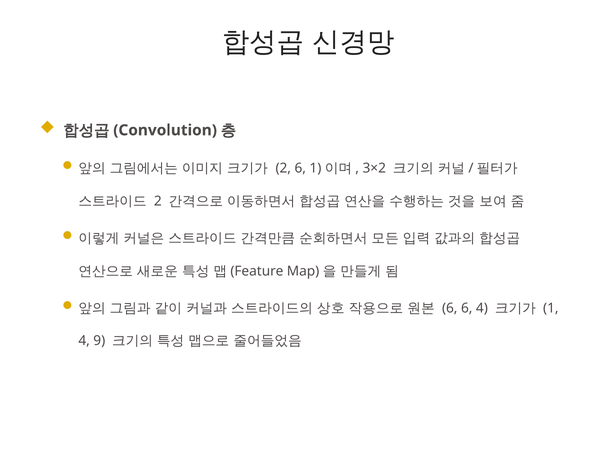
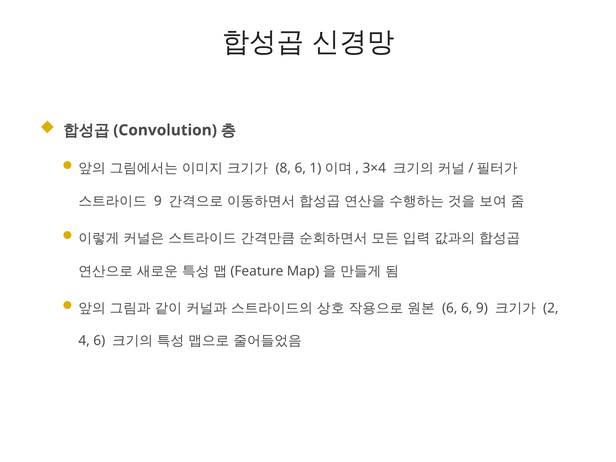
2: 2 -> 8 (283, 168)
3×2: 3×2 -> 3×4 (374, 168)
2: 2 -> 9 (158, 201)
6 4: 4 -> 9 (482, 308)
1: 1 -> 2 (551, 308)
4 9: 9 -> 6 (99, 341)
